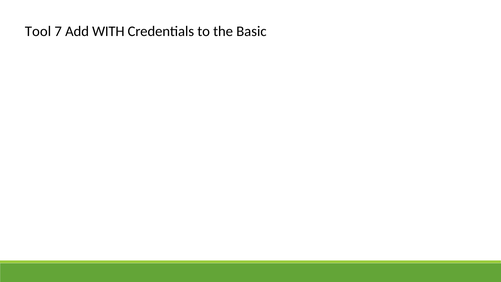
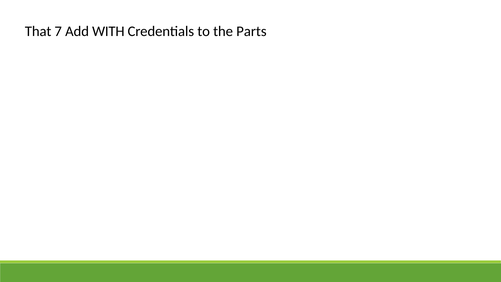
Tool: Tool -> That (38, 31)
Basic: Basic -> Parts (251, 31)
